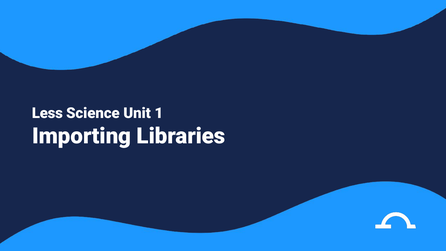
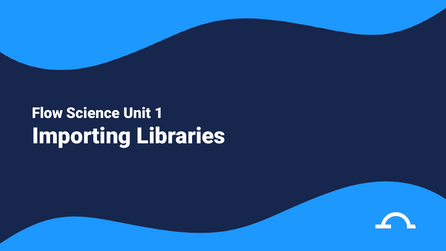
Less: Less -> Flow (47, 113)
